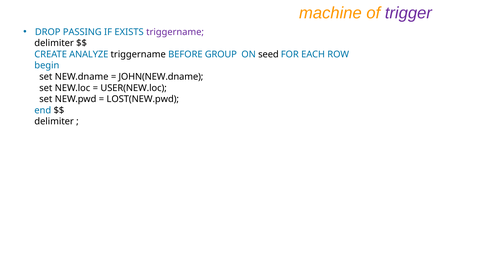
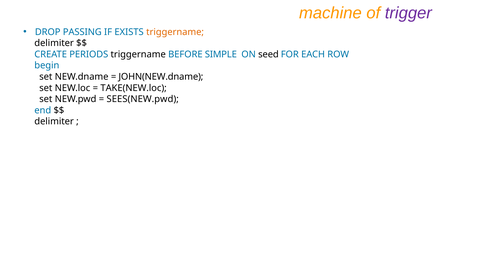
triggername colour: purple -> orange (175, 32)
ANALYZE: ANALYZE -> PERIODS (89, 54)
GROUP: GROUP -> SIMPLE (221, 54)
USER(NEW.loc: USER(NEW.loc -> TAKE(NEW.loc (134, 88)
LOST(NEW.pwd: LOST(NEW.pwd -> SEES(NEW.pwd (143, 99)
